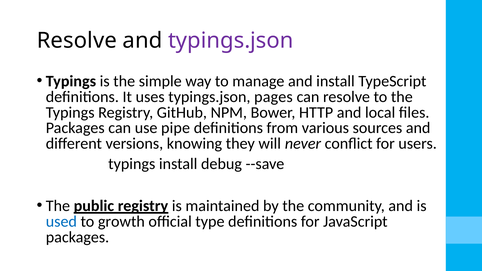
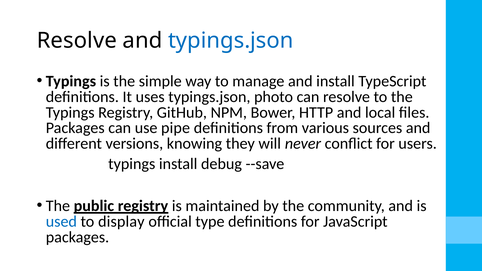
typings.json colour: purple -> blue (231, 40)
pages: pages -> photo (274, 97)
growth: growth -> display (121, 222)
